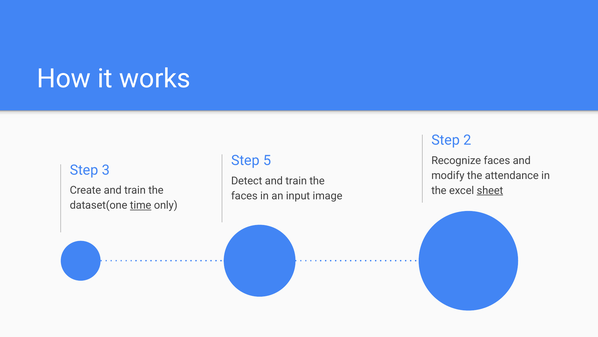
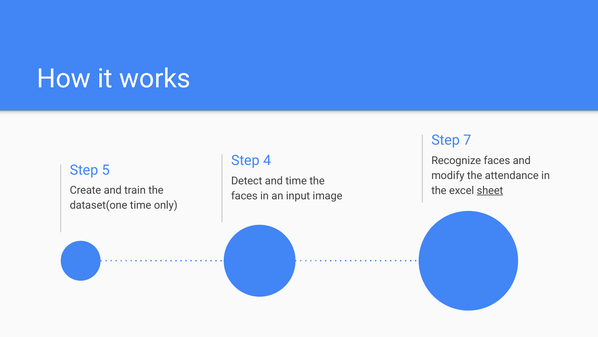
2: 2 -> 7 (467, 140)
5: 5 -> 4 (267, 160)
3: 3 -> 5 (106, 170)
Detect and train: train -> time (296, 181)
time underline: present -> none (141, 205)
